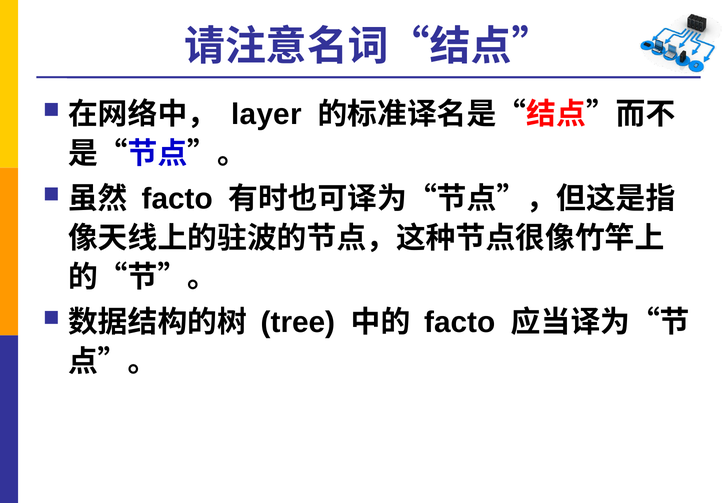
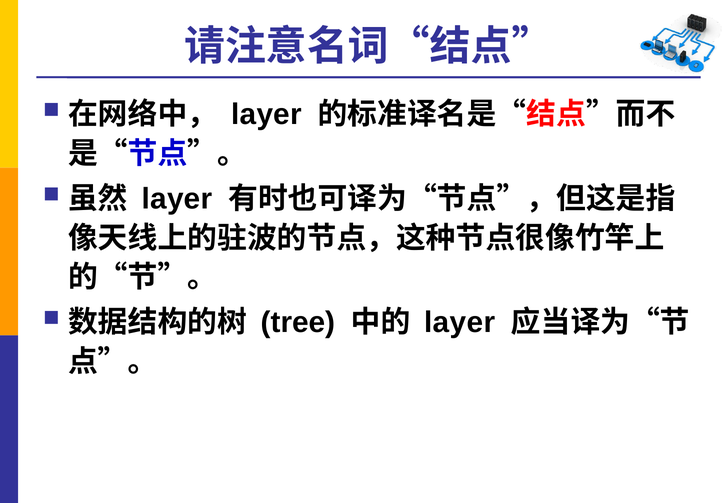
facto: facto -> layer (177, 199)
facto: facto -> layer (460, 322)
